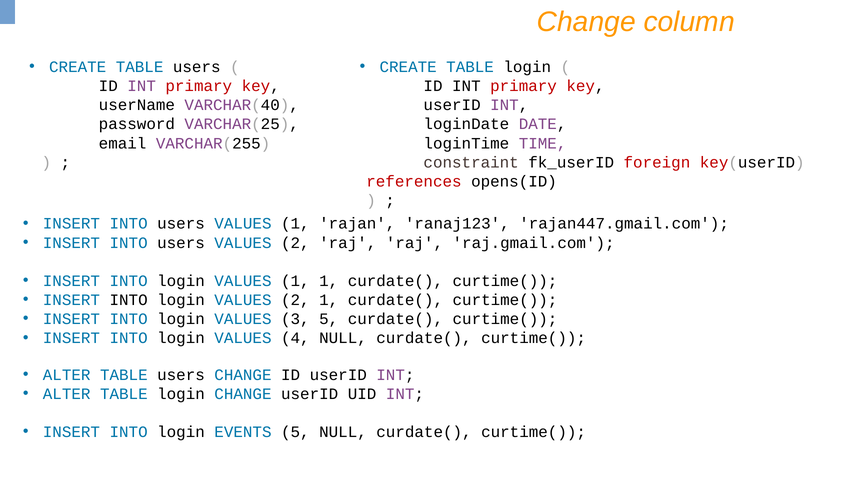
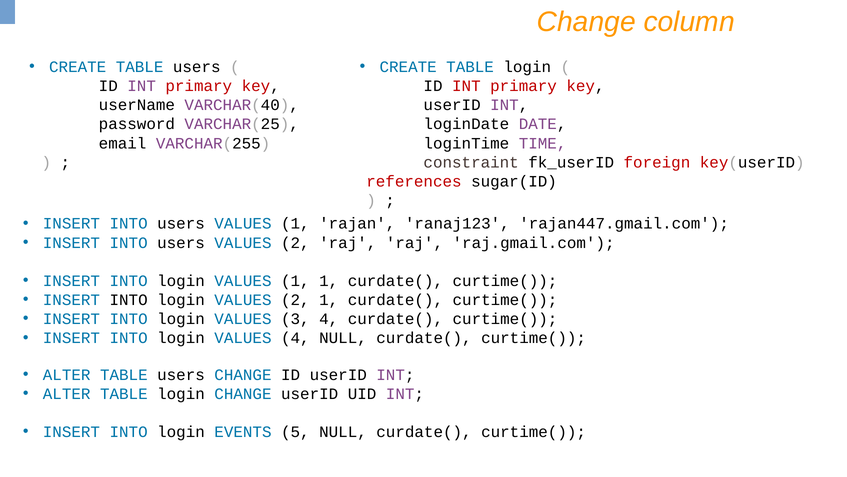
INT colour: black -> red (466, 86)
opens(ID: opens(ID -> sugar(ID (514, 181)
3 5: 5 -> 4 (329, 319)
